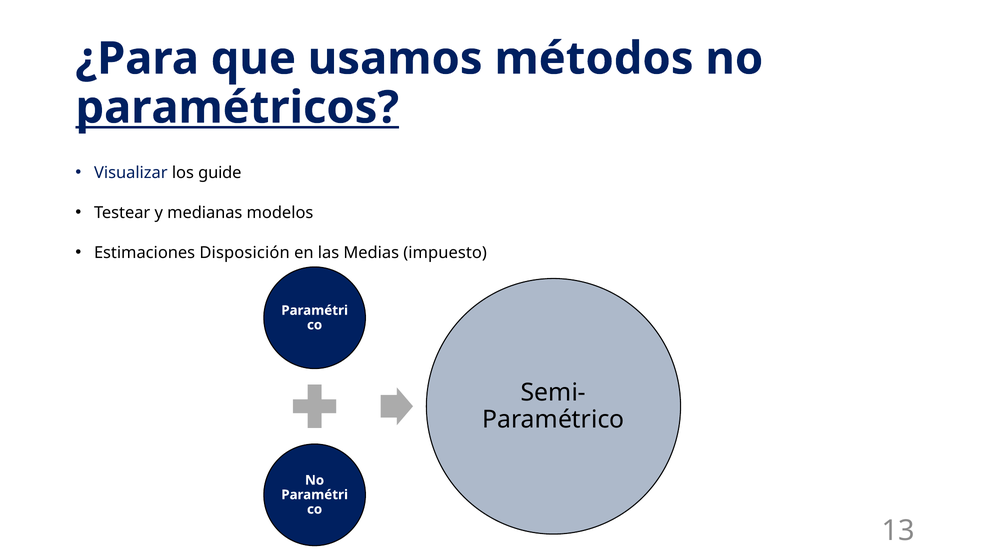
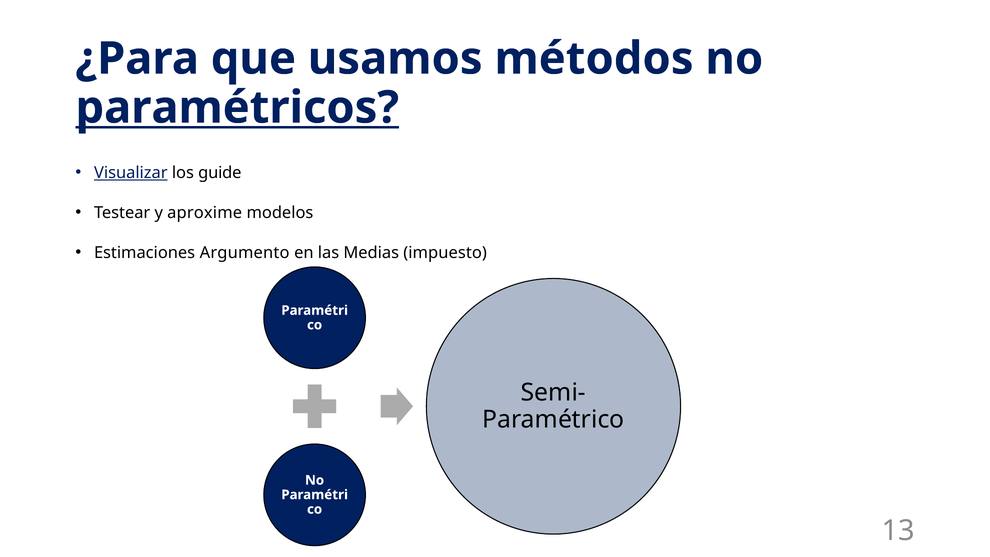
Visualizar underline: none -> present (131, 173)
medianas: medianas -> aproxime (205, 213)
Disposición: Disposición -> Argumento (245, 253)
